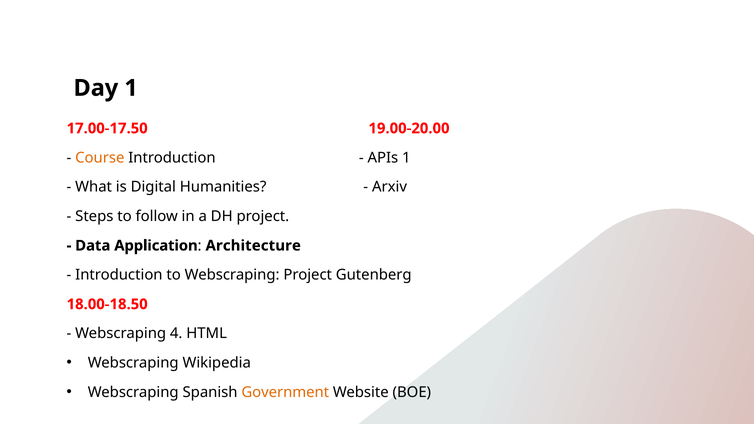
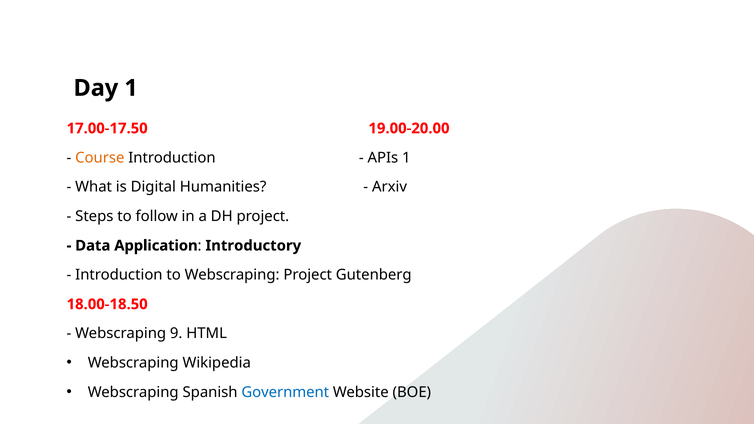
Architecture: Architecture -> Introductory (253, 246)
4: 4 -> 9 (176, 334)
Government colour: orange -> blue (285, 392)
